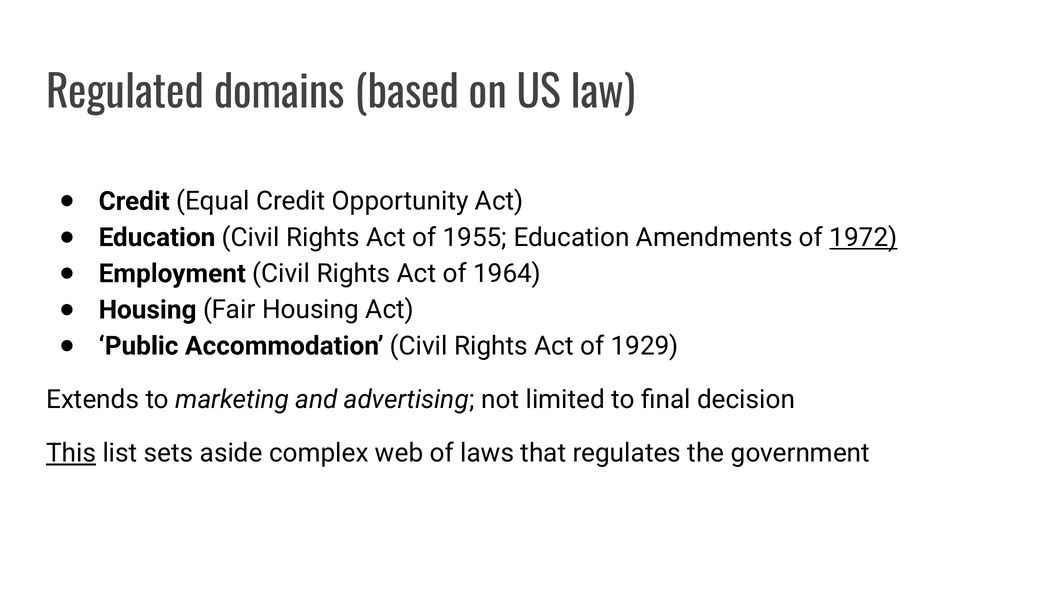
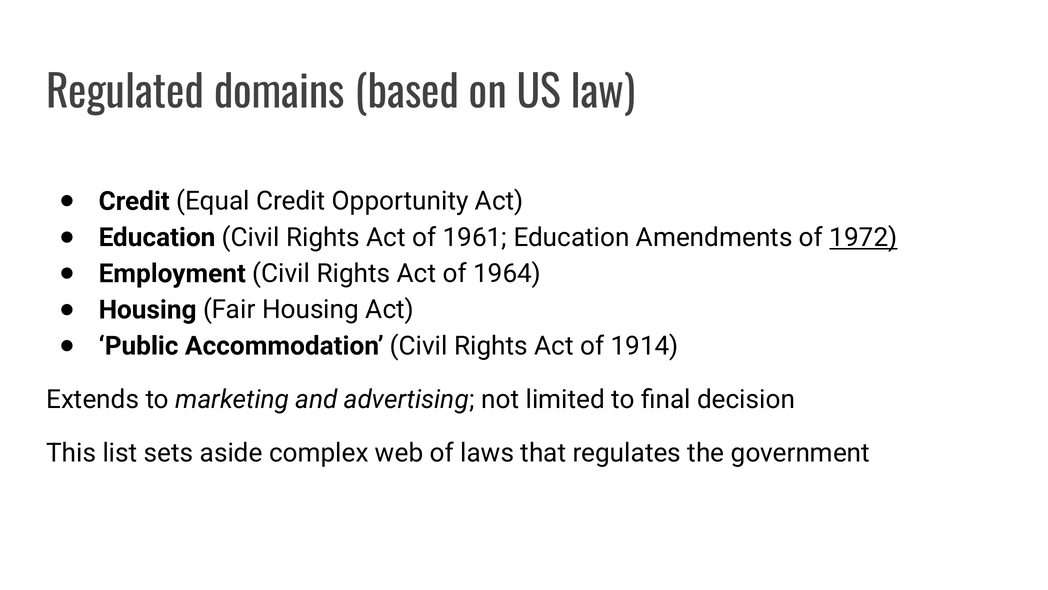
1955: 1955 -> 1961 (475, 237)
1929: 1929 -> 1914 (645, 346)
This underline: present -> none (71, 453)
